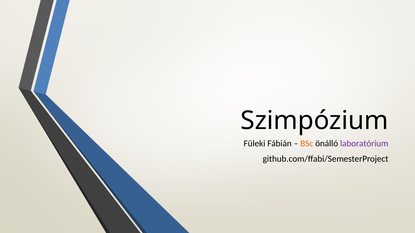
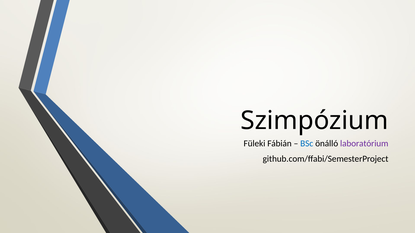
BSc colour: orange -> blue (307, 144)
